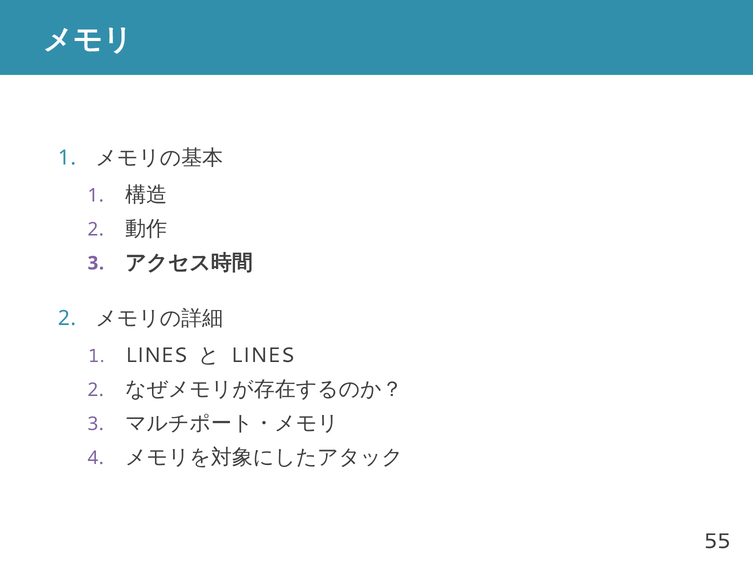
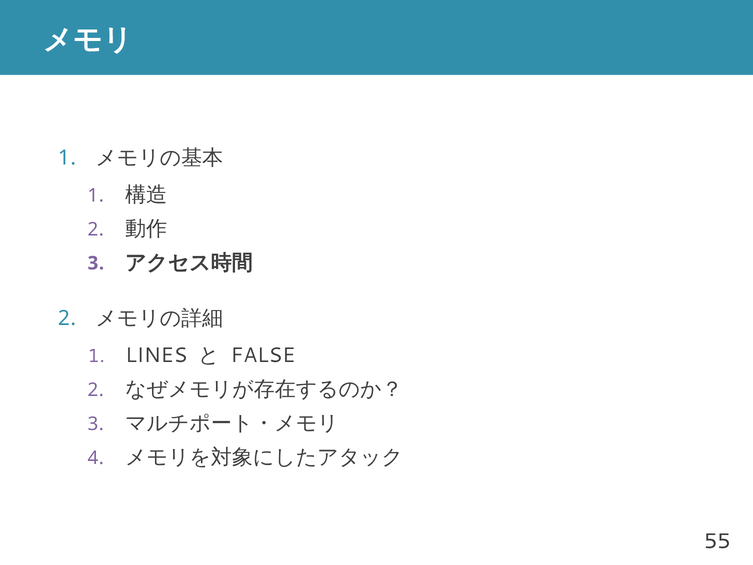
LINES: LINES -> FALSE (263, 355)
